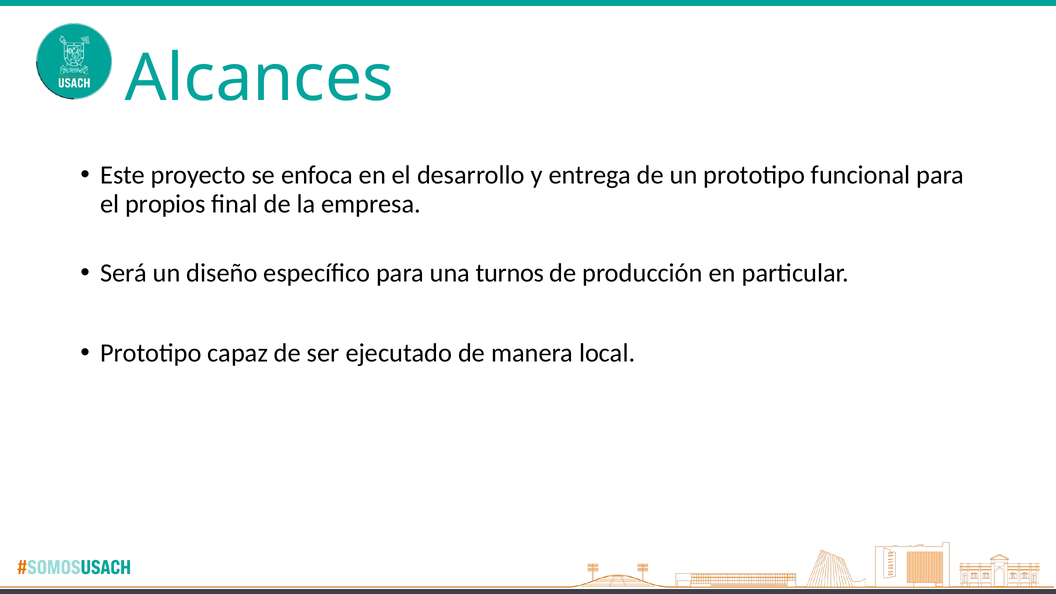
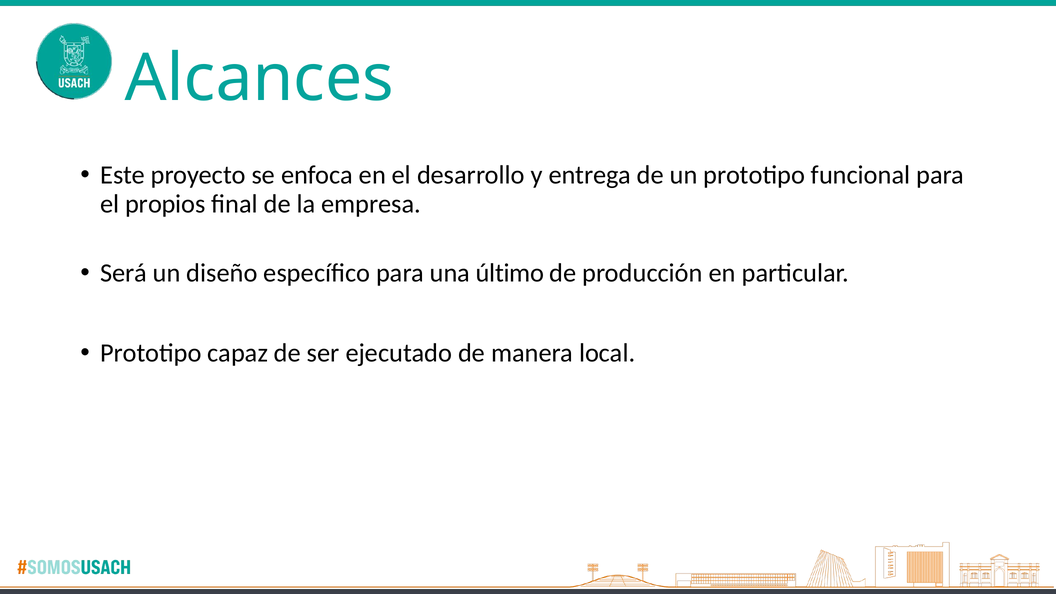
turnos: turnos -> último (510, 273)
